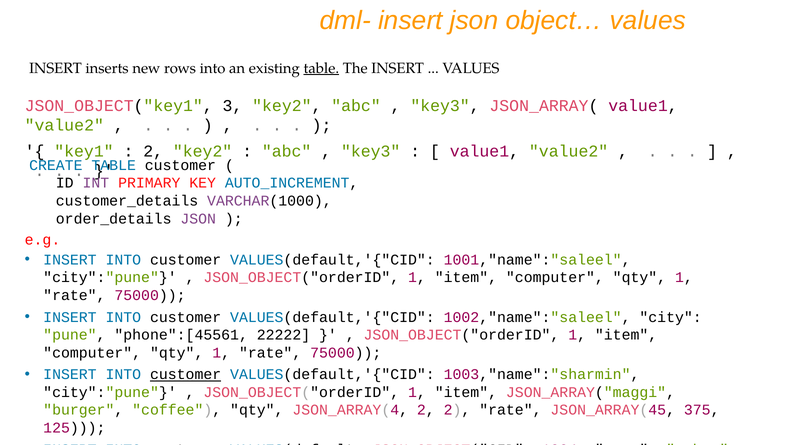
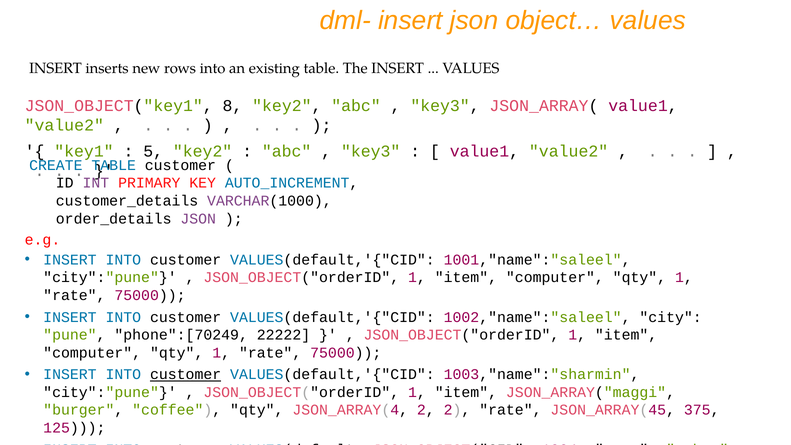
table underline: present -> none (321, 68)
3: 3 -> 8 (232, 106)
2: 2 -> 5 (153, 151)
phone":[45561: phone":[45561 -> phone":[70249 (181, 335)
